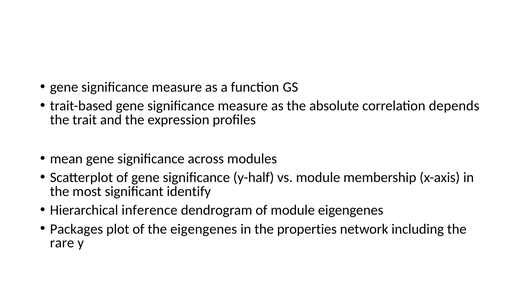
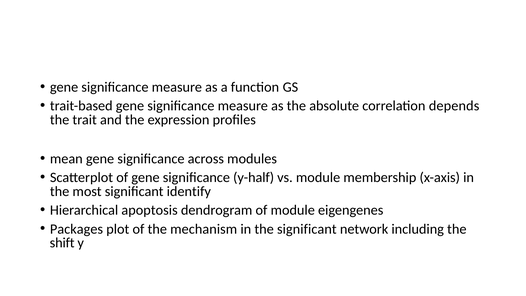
inference: inference -> apoptosis (150, 210)
the eigengenes: eigengenes -> mechanism (204, 229)
the properties: properties -> significant (307, 229)
rare: rare -> shift (62, 243)
